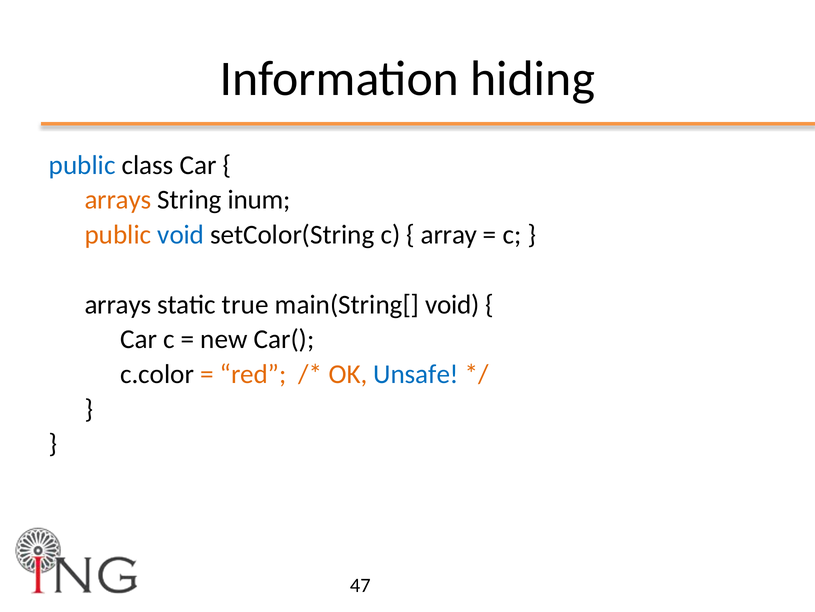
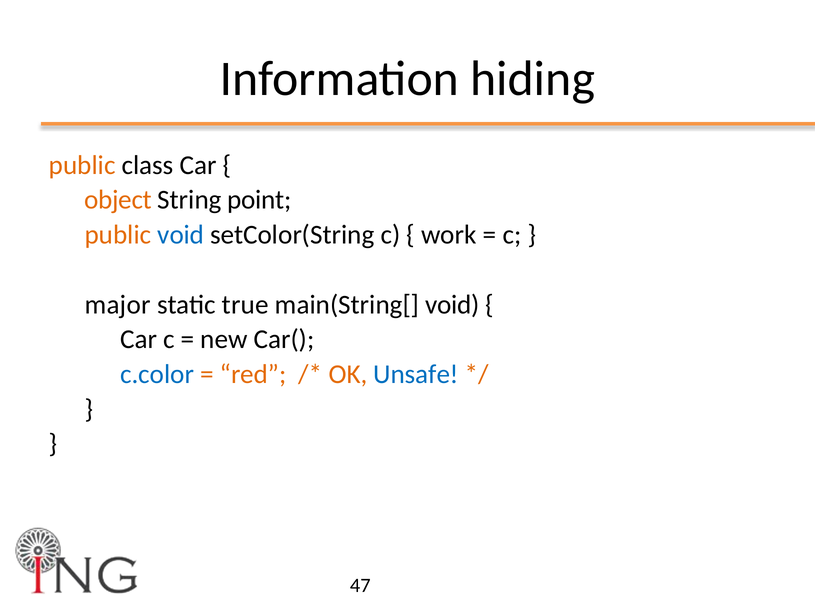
public colour: blue -> orange (82, 165)
arrays: arrays -> object (118, 200)
inum: inum -> point (259, 200)
array: array -> work (449, 235)
arrays: arrays -> major (118, 304)
c.color colour: black -> blue (157, 374)
